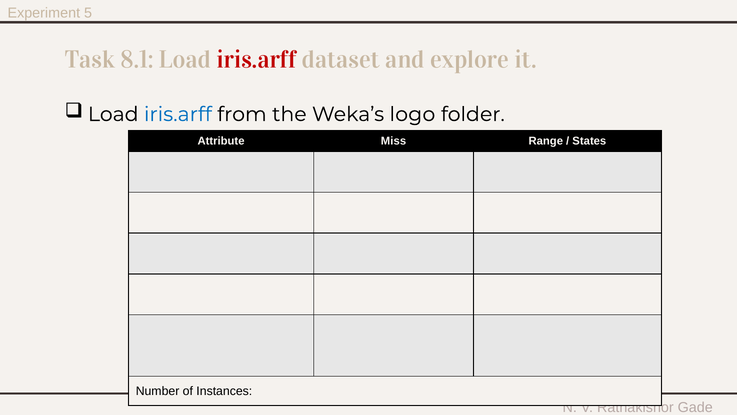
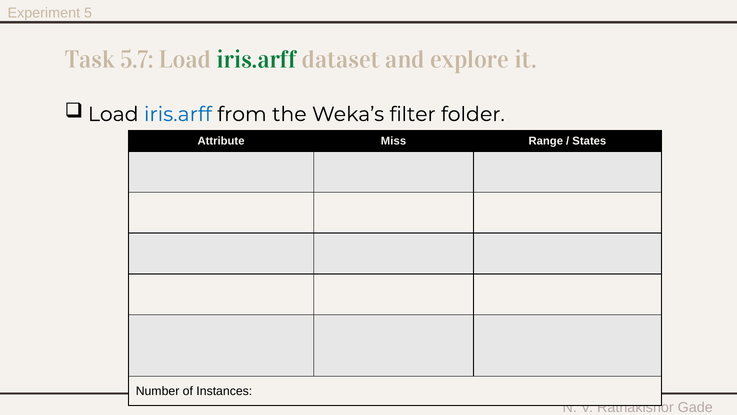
8.1: 8.1 -> 5.7 (137, 60)
iris.arff colour: red -> green (256, 60)
logo: logo -> filter (413, 114)
